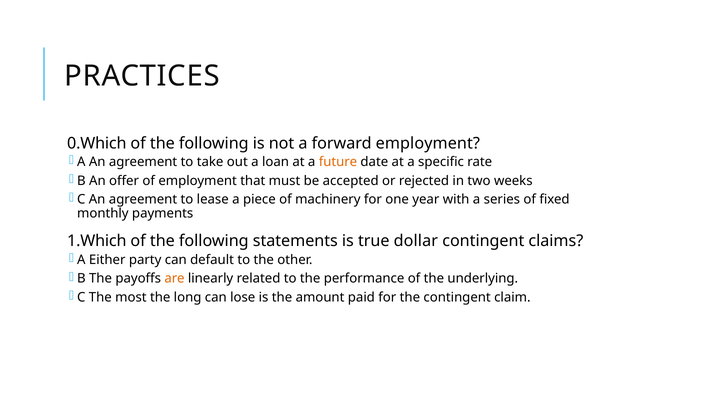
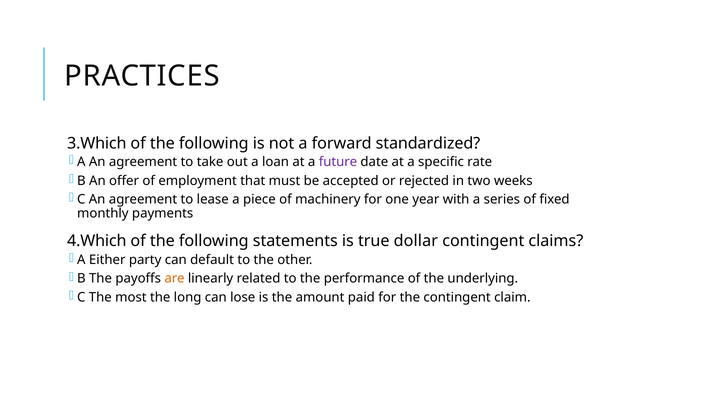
0.Which: 0.Which -> 3.Which (97, 143)
forward employment: employment -> standardized (428, 143)
future colour: orange -> purple (338, 162)
1.Which: 1.Which -> 4.Which (97, 241)
